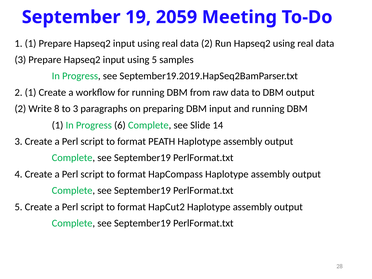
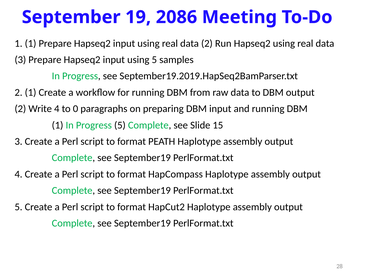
2059: 2059 -> 2086 (177, 17)
Write 8: 8 -> 4 (57, 109)
to 3: 3 -> 0 (76, 109)
Progress 6: 6 -> 5 (120, 125)
14: 14 -> 15 (218, 125)
